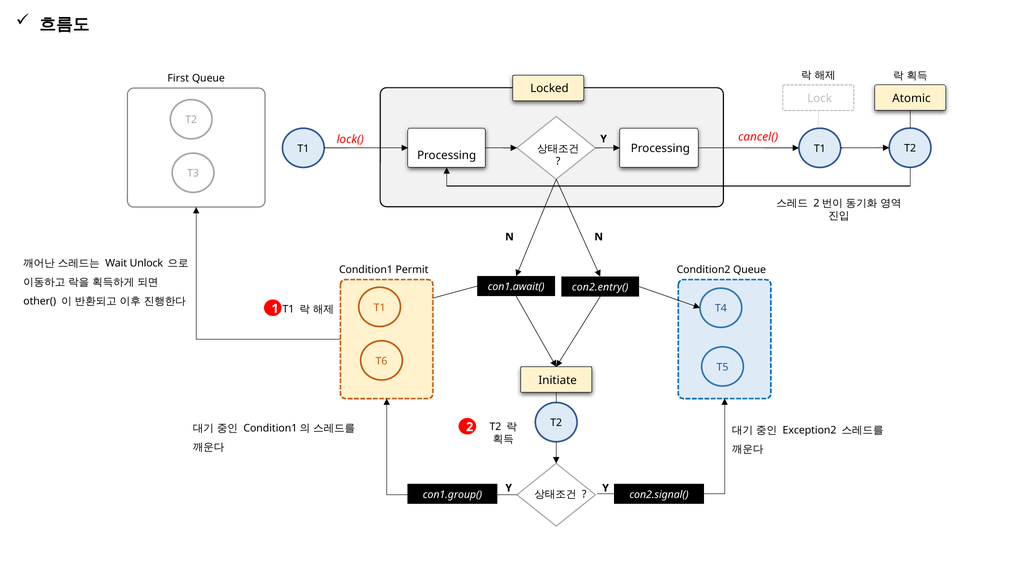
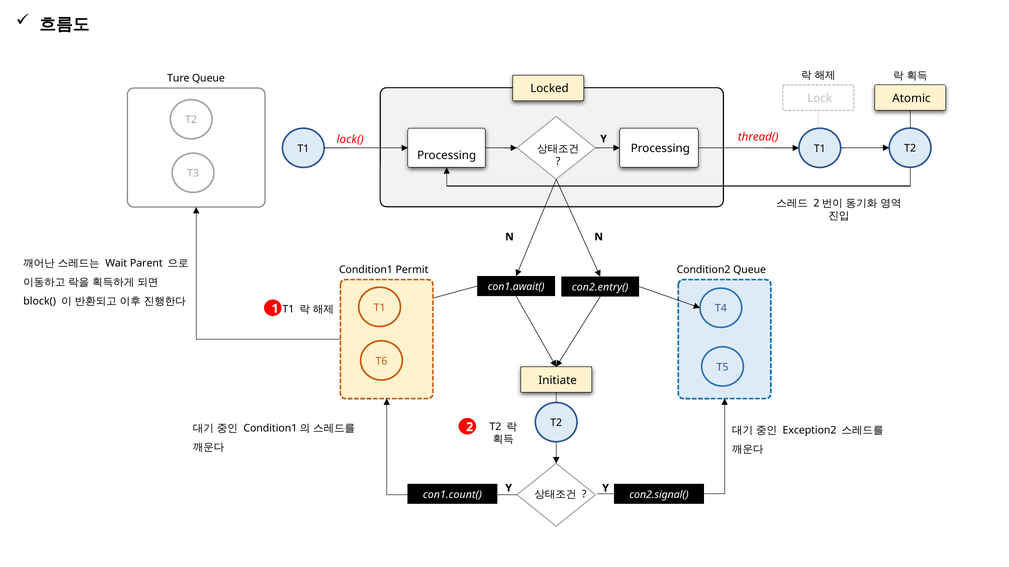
First: First -> Ture (178, 78)
cancel(: cancel( -> thread( (758, 137)
Unlock: Unlock -> Parent (146, 263)
other(: other( -> block( (40, 301)
con1.group(: con1.group( -> con1.count( (452, 495)
